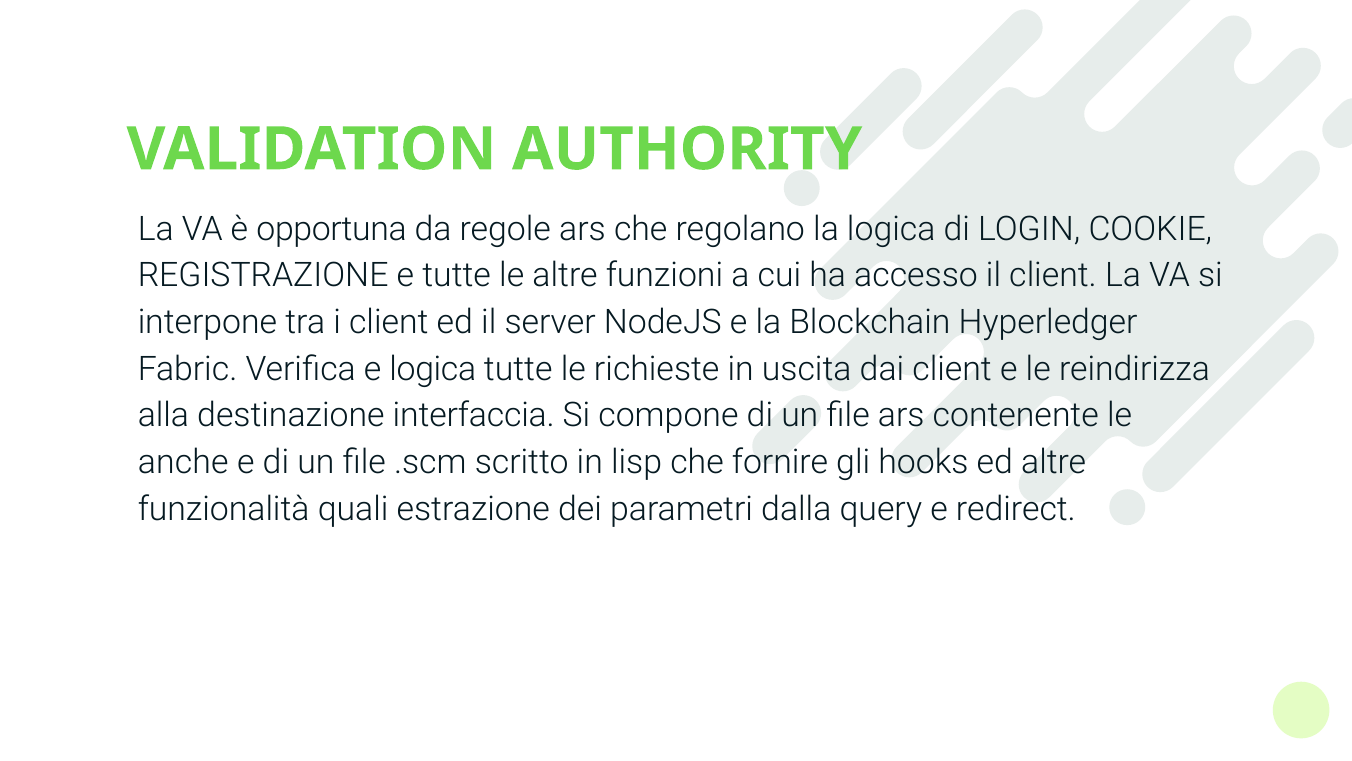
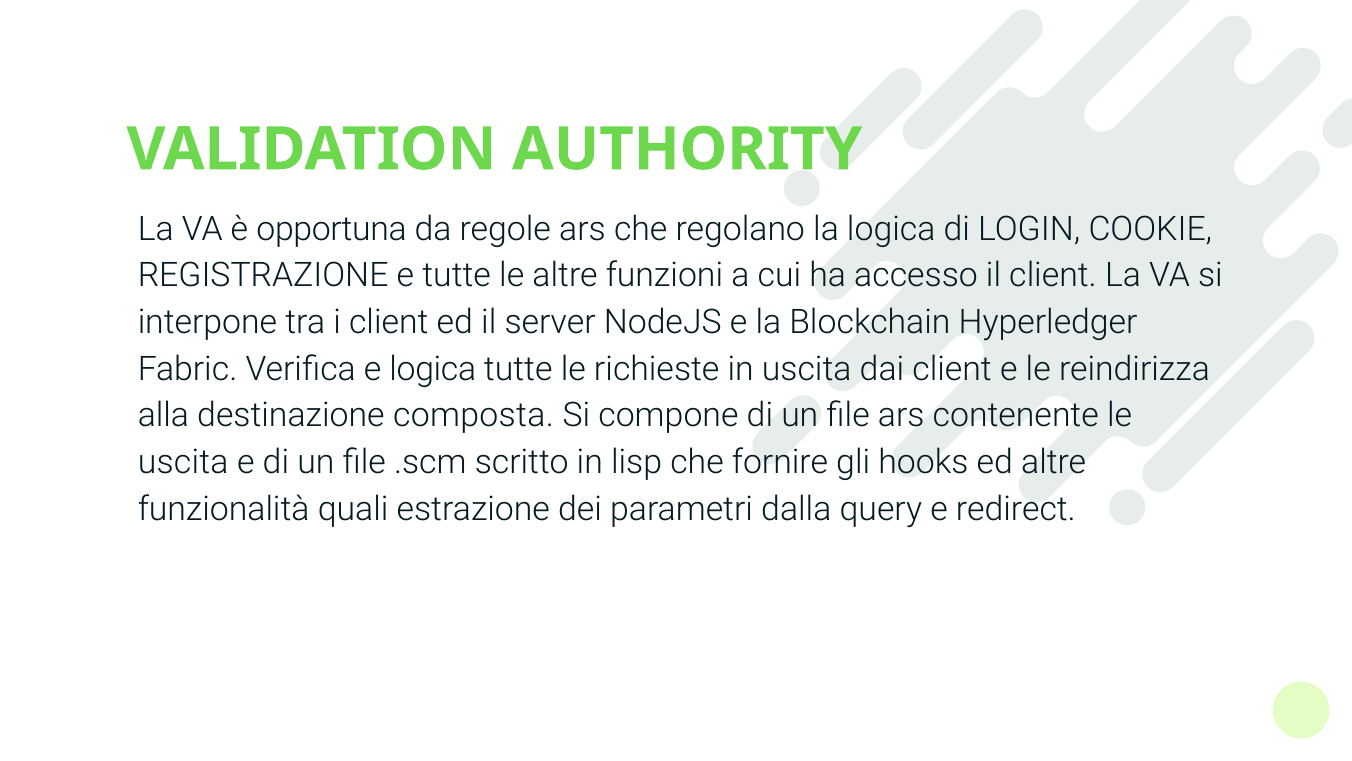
interfaccia: interfaccia -> composta (473, 415)
anche: anche -> uscita (183, 462)
